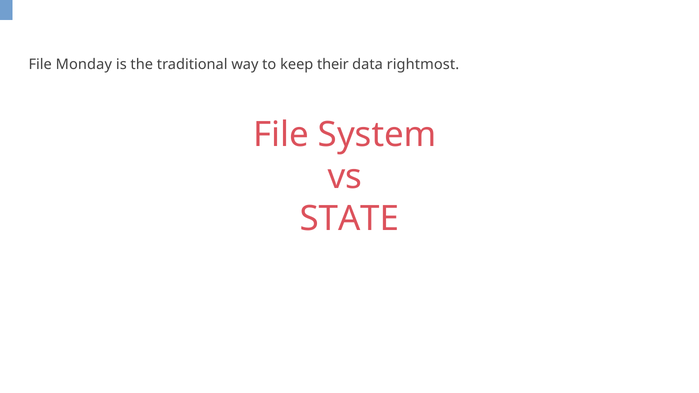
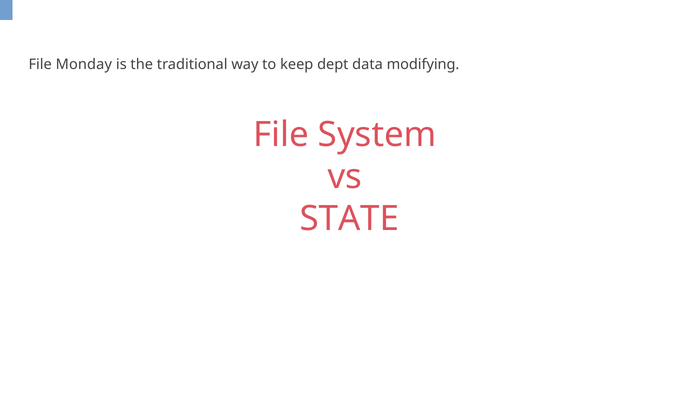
their: their -> dept (333, 64)
rightmost: rightmost -> modifying (423, 64)
